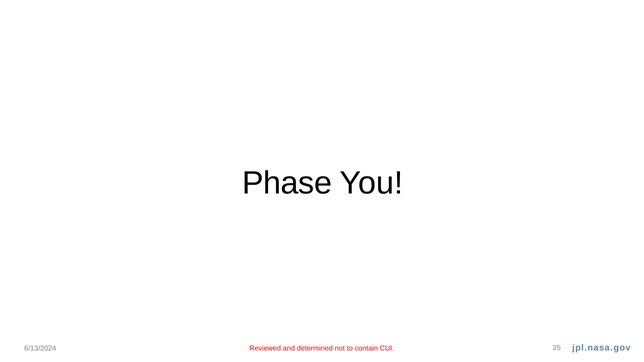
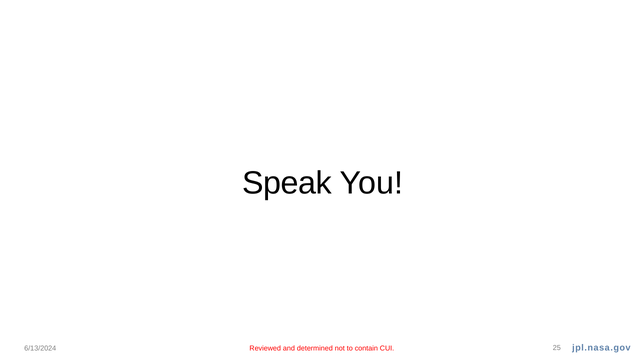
Phase: Phase -> Speak (287, 183)
